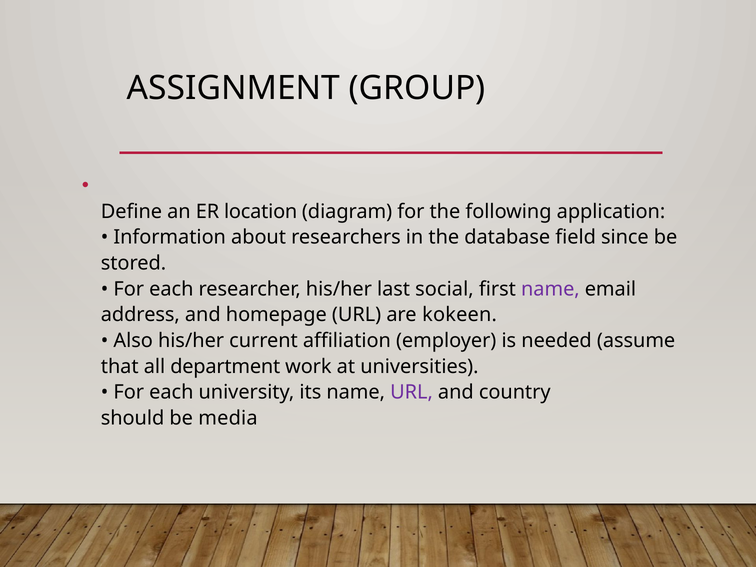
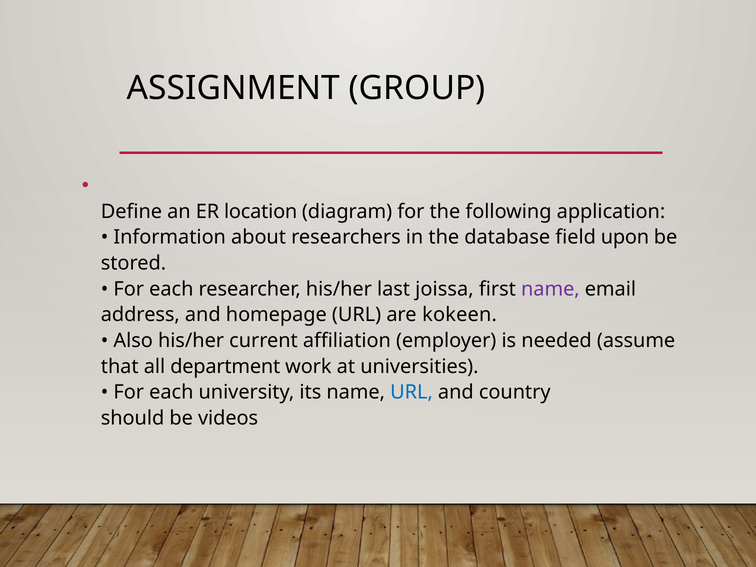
since: since -> upon (625, 237)
social: social -> joissa (444, 289)
URL colour: purple -> blue (412, 392)
media: media -> videos (228, 418)
